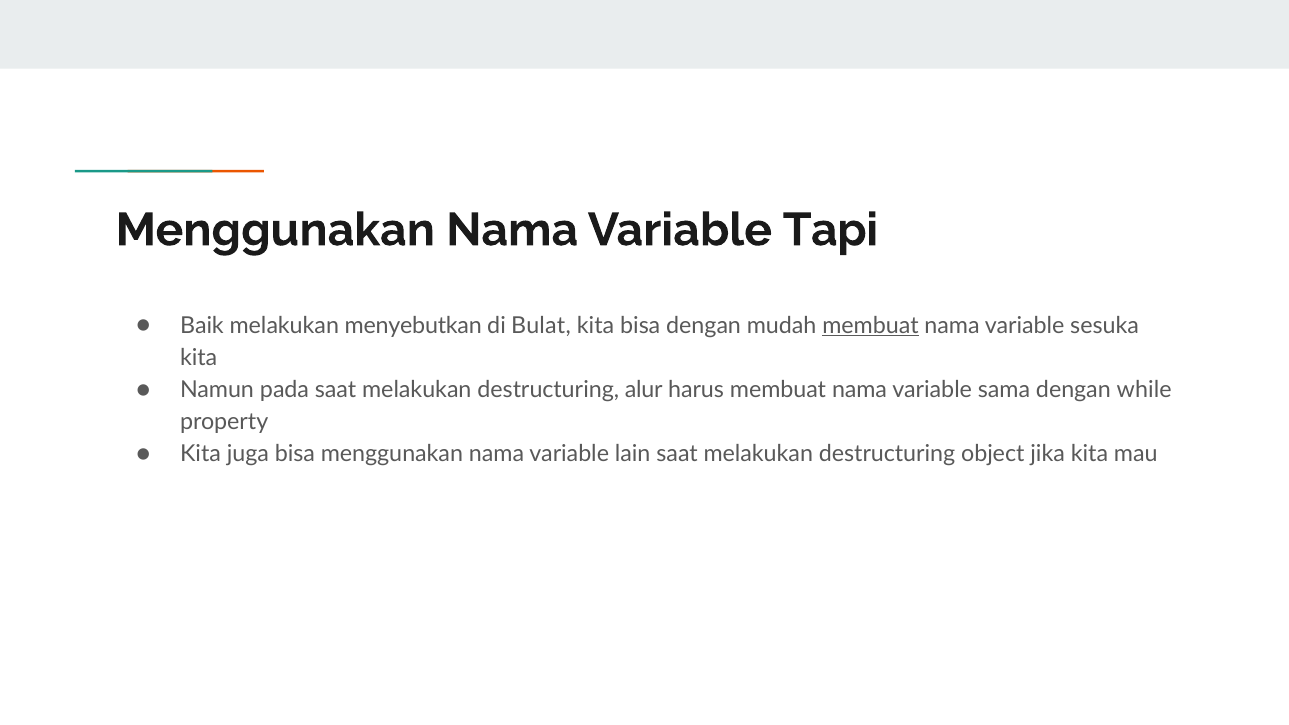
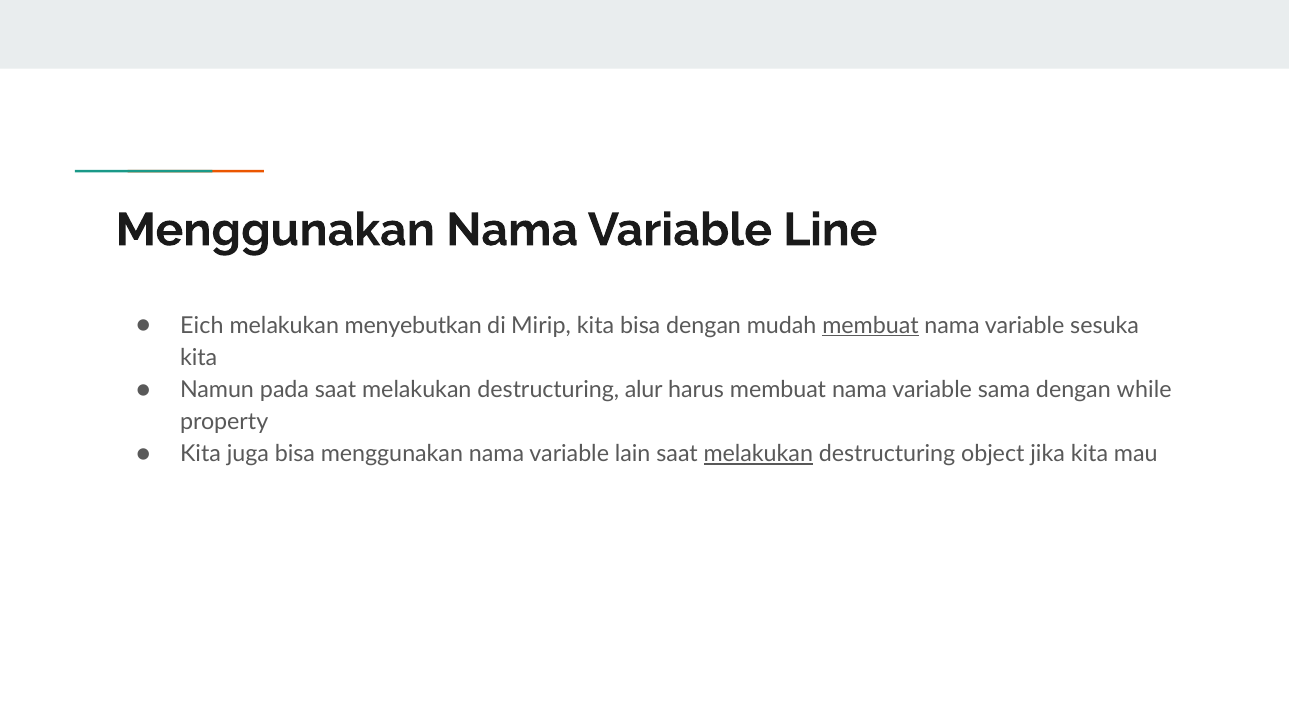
Tapi: Tapi -> Line (830, 230)
Baik: Baik -> Eich (202, 326)
Bulat: Bulat -> Mirip (541, 326)
melakukan underline: none -> present (758, 454)
